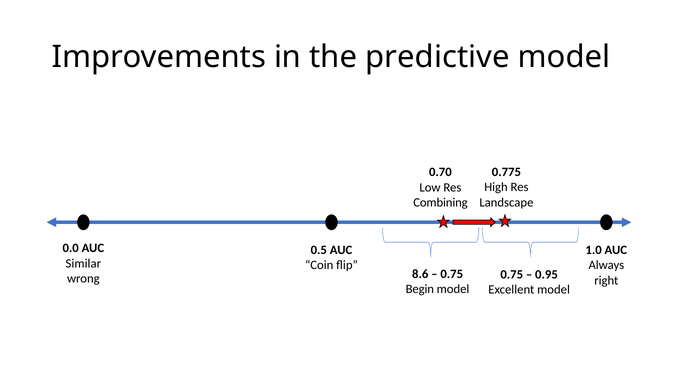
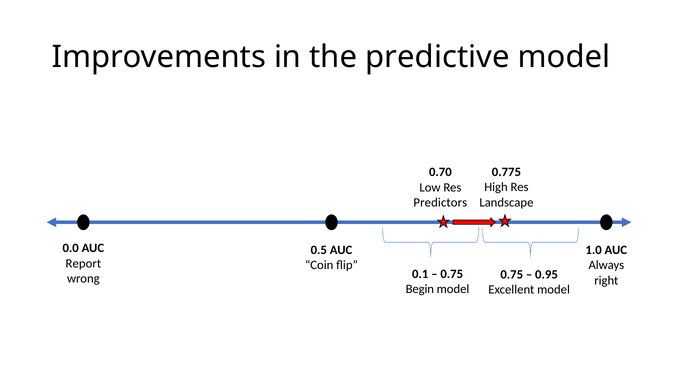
Combining: Combining -> Predictors (440, 203)
Similar: Similar -> Report (83, 264)
8.6: 8.6 -> 0.1 (420, 274)
